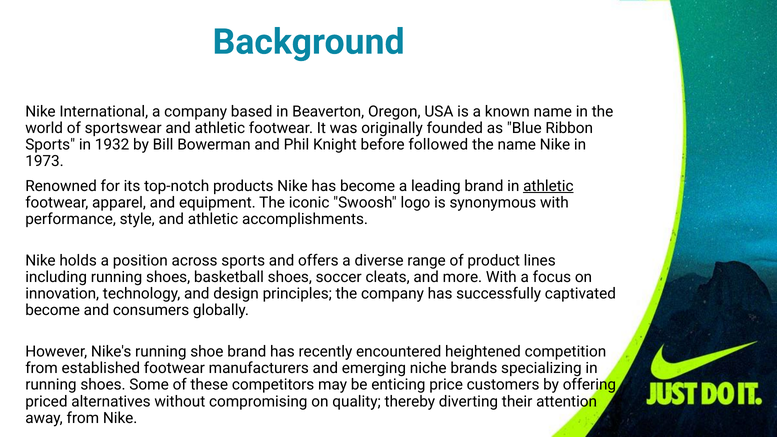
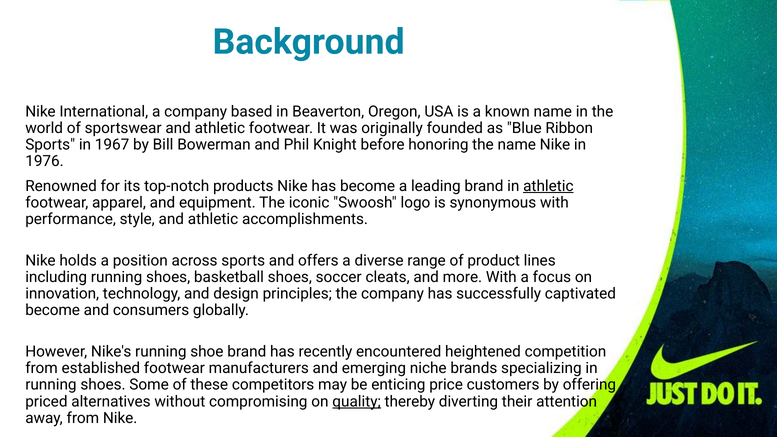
1932: 1932 -> 1967 (112, 145)
followed: followed -> honoring (438, 145)
1973: 1973 -> 1976 (45, 161)
quality underline: none -> present (357, 401)
